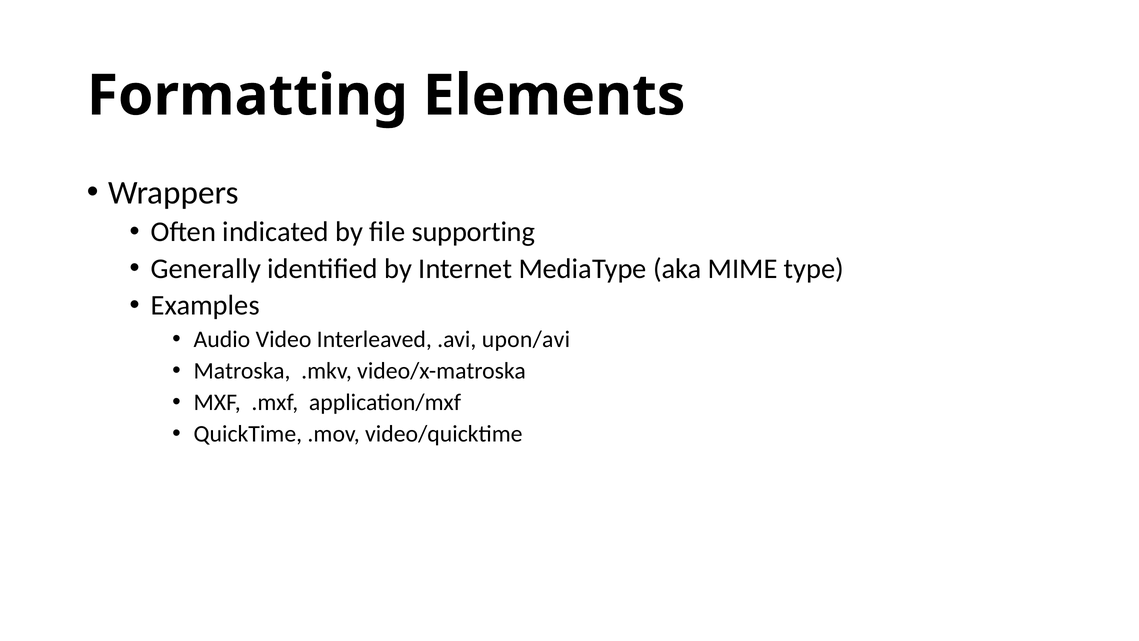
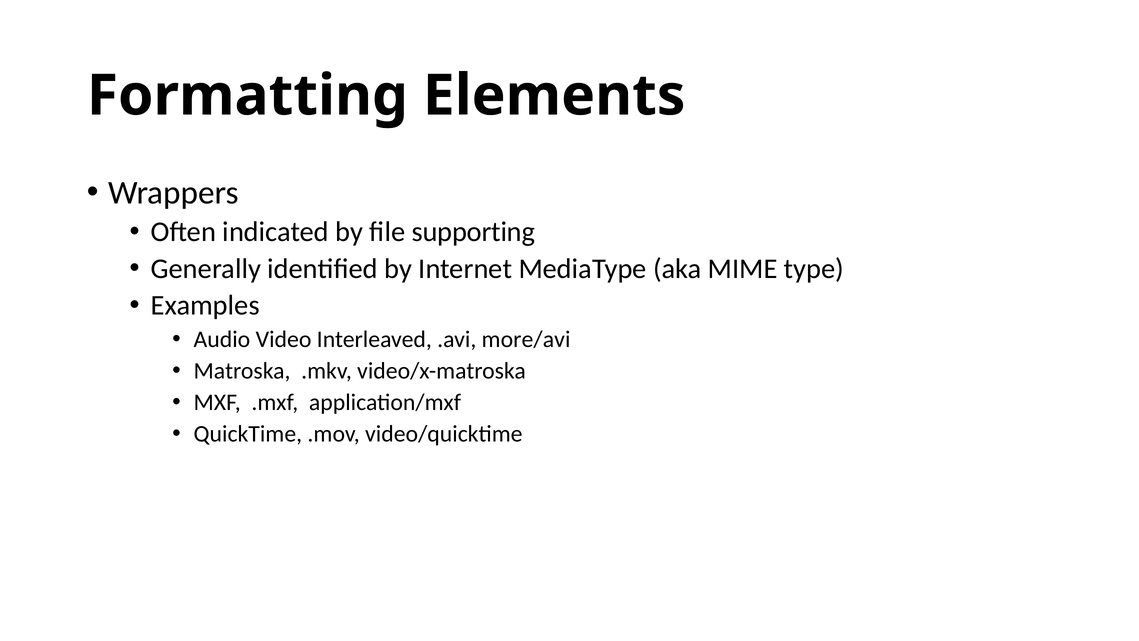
upon/avi: upon/avi -> more/avi (526, 339)
